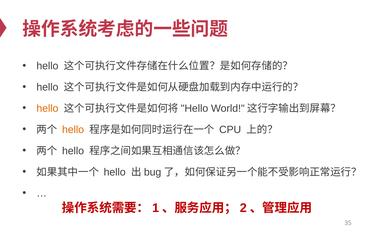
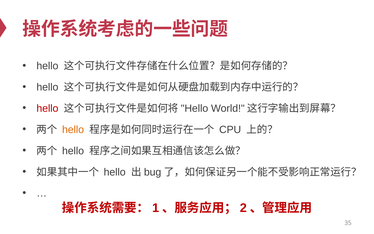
hello colour: orange -> red (47, 108)
